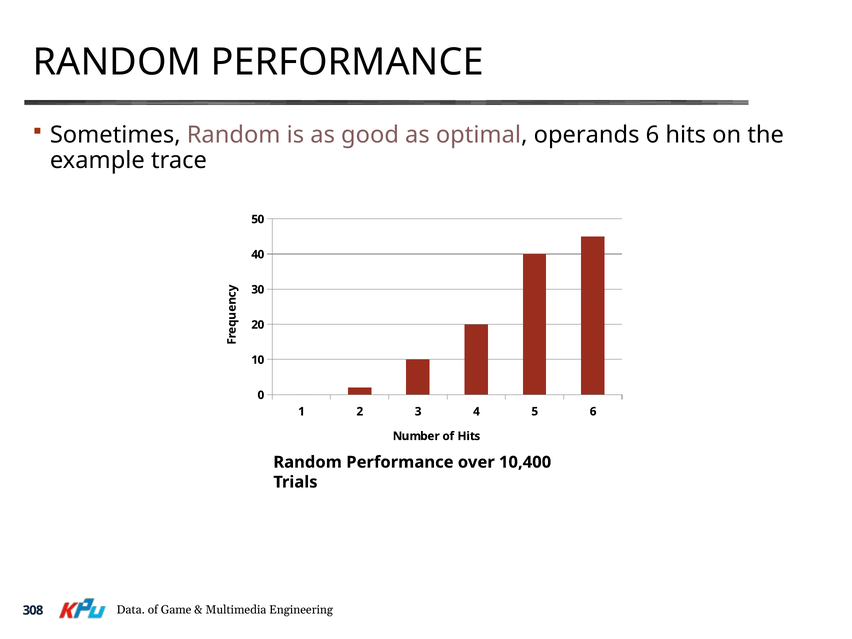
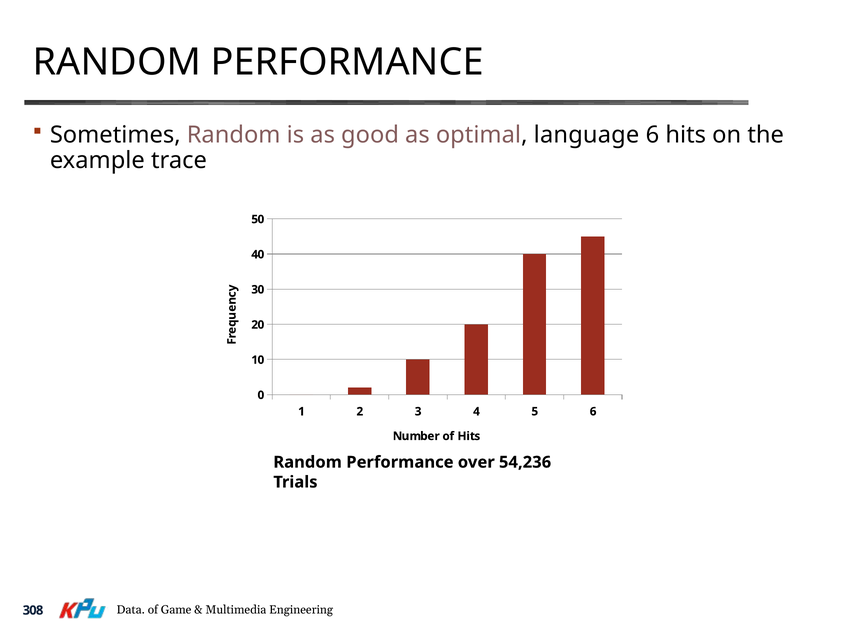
operands: operands -> language (587, 135)
10,400: 10,400 -> 54,236 (525, 462)
